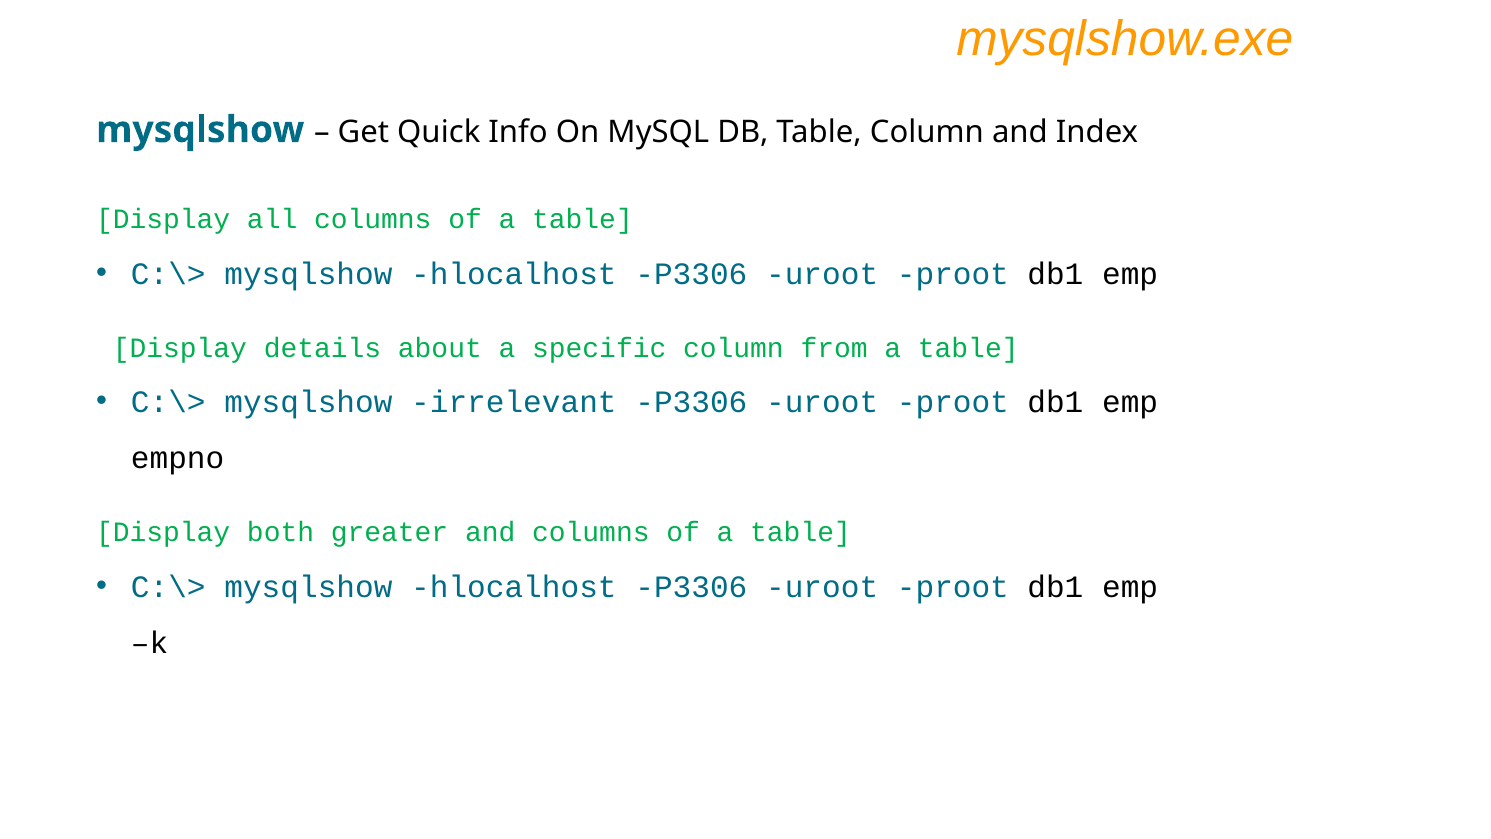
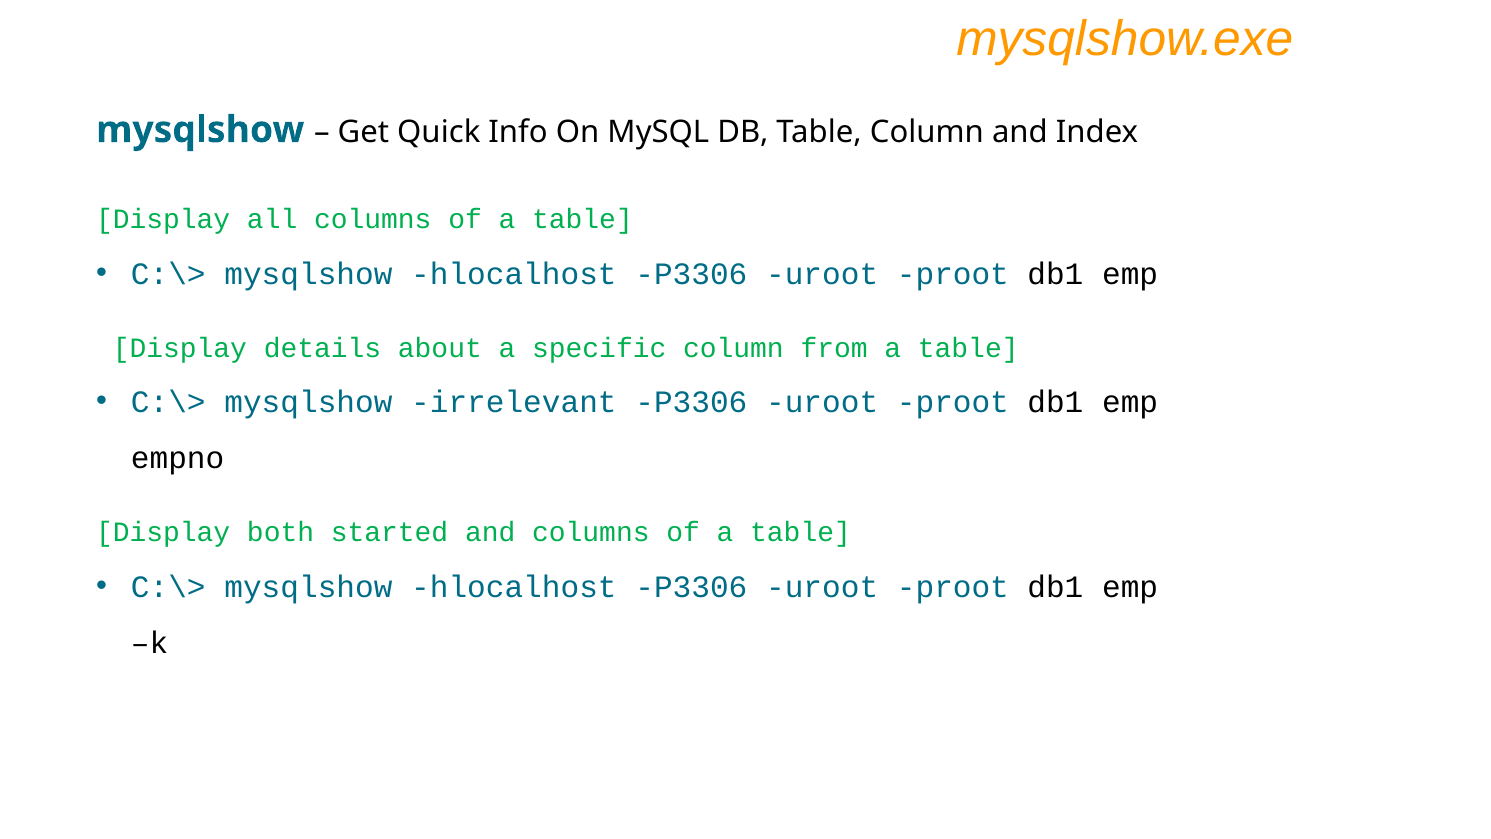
greater: greater -> started (390, 533)
